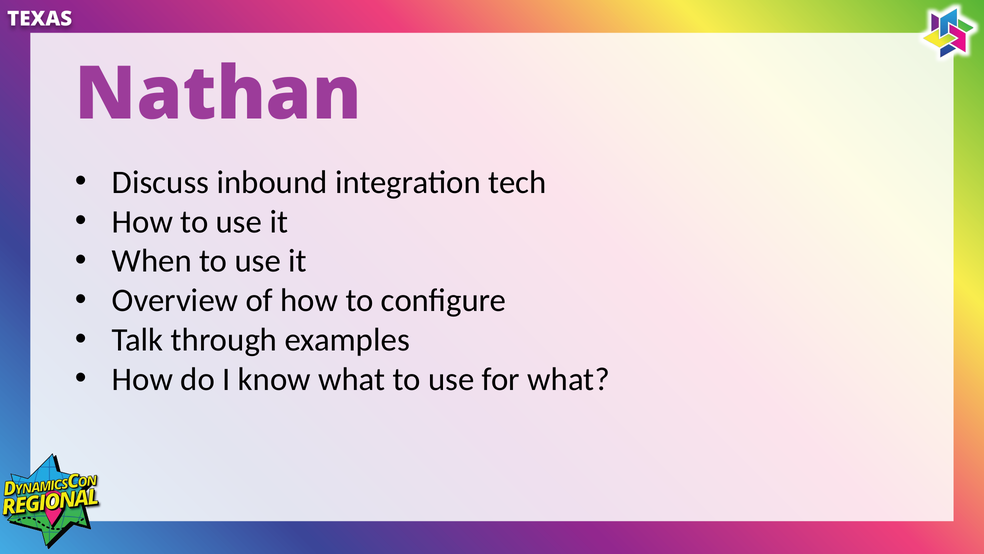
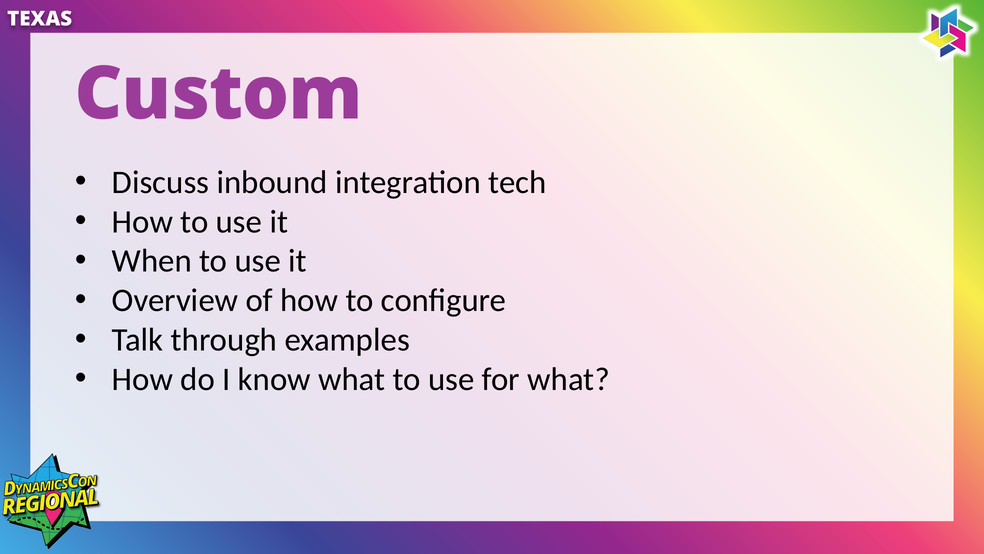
Nathan: Nathan -> Custom (219, 94)
